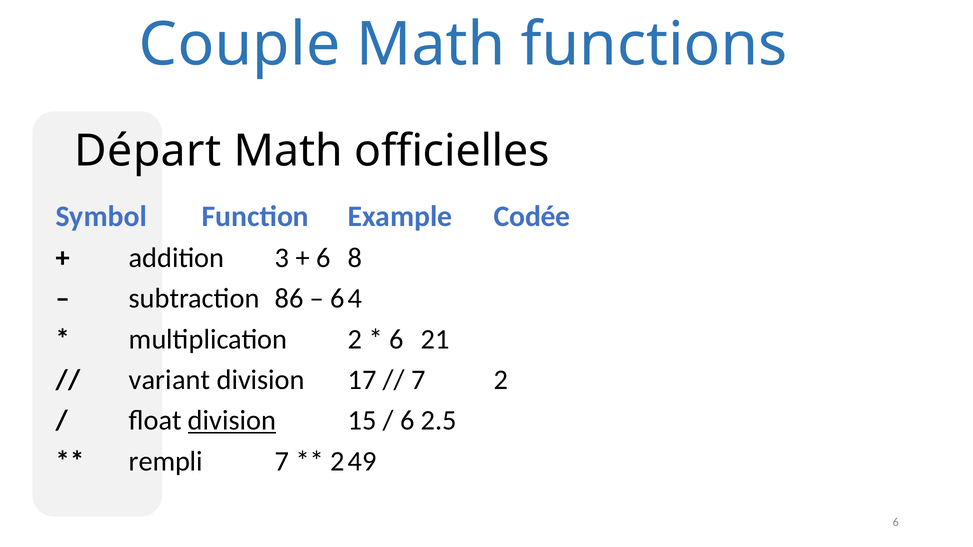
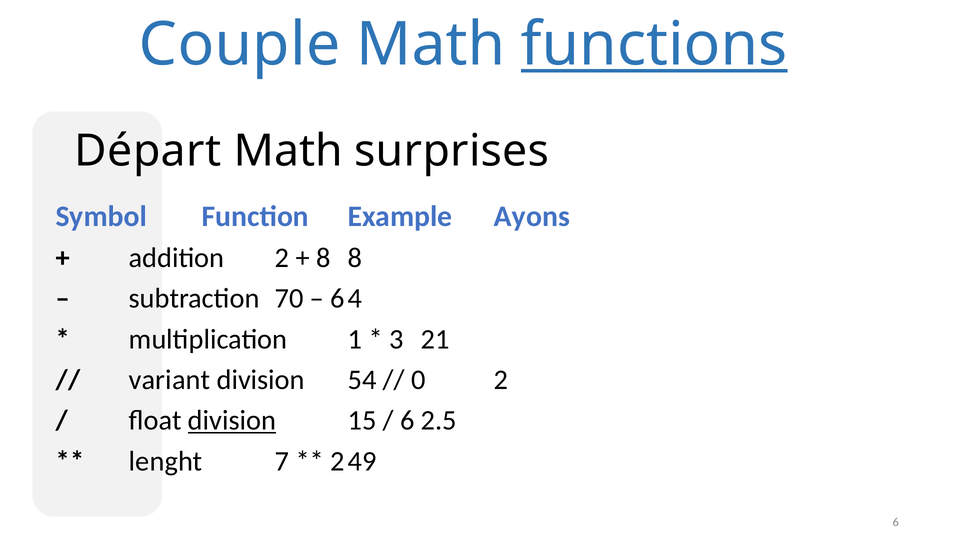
functions underline: none -> present (654, 45)
officielles: officielles -> surprises (452, 151)
Codée: Codée -> Ayons (532, 216)
addition 3: 3 -> 2 (282, 258)
6: 6 -> 8 (323, 258)
86: 86 -> 70 (289, 299)
multiplication 2: 2 -> 1 (355, 339)
6: 6 -> 3 (396, 339)
17: 17 -> 54 (362, 380)
7: 7 -> 0 (418, 380)
rempli: rempli -> lenght (166, 462)
